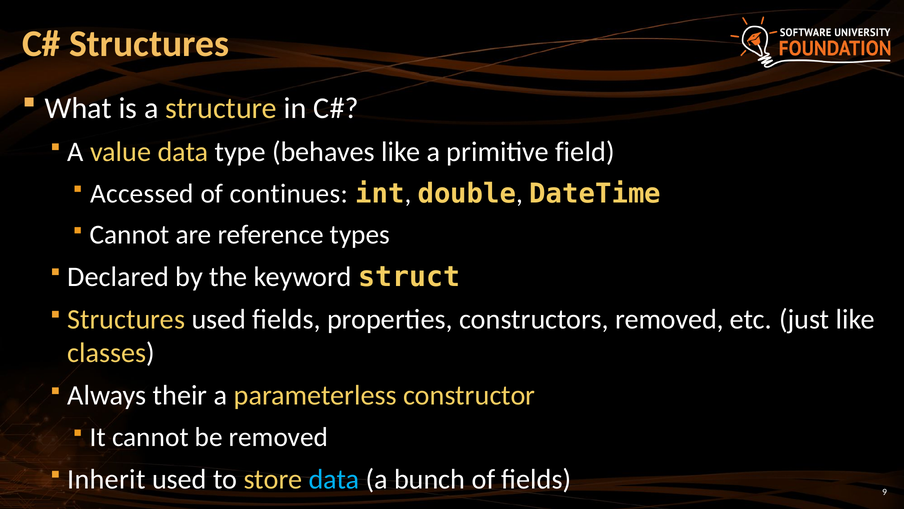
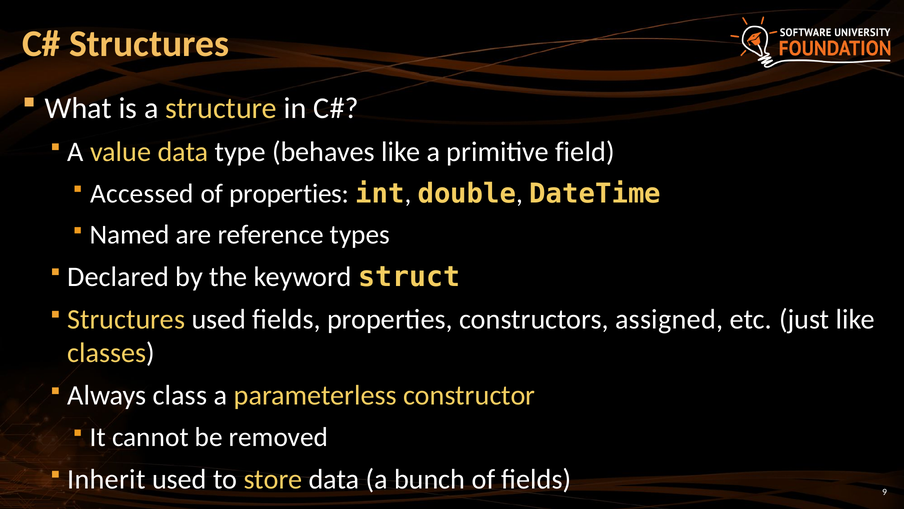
of continues: continues -> properties (289, 193)
Cannot: Cannot -> Named (130, 235)
constructors removed: removed -> assigned (669, 319)
their: their -> class (180, 395)
data colour: light blue -> white (334, 479)
